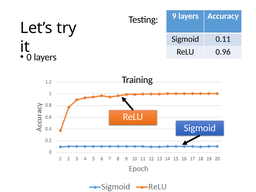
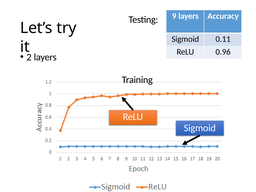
0: 0 -> 2 (29, 57)
